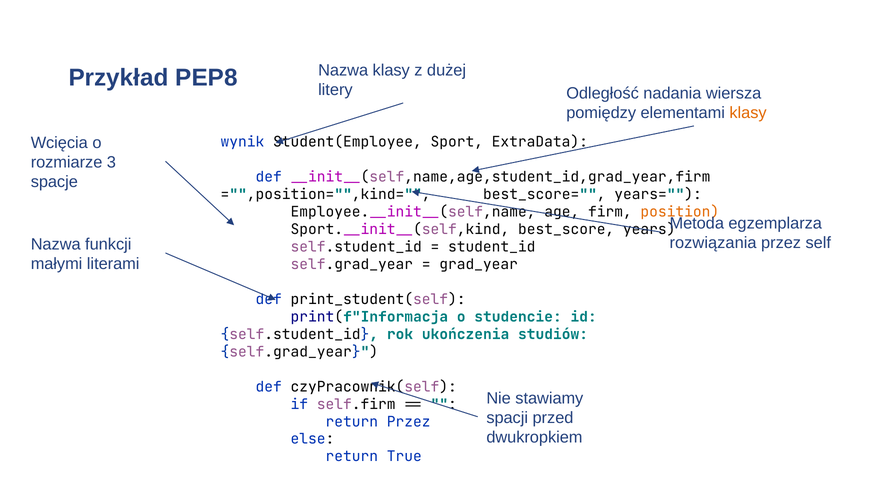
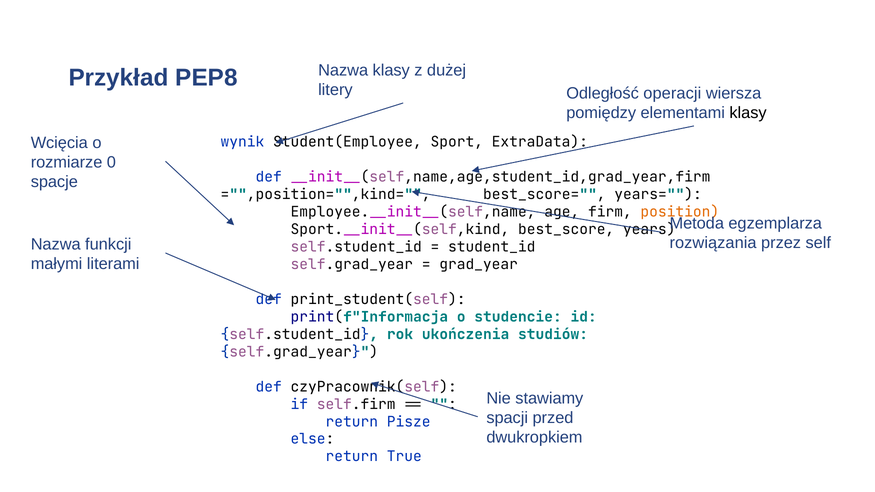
nadania: nadania -> operacji (672, 93)
klasy colour: orange -> black (748, 113)
3: 3 -> 0 (111, 162)
return Przez: Przez -> Pisze (409, 422)
